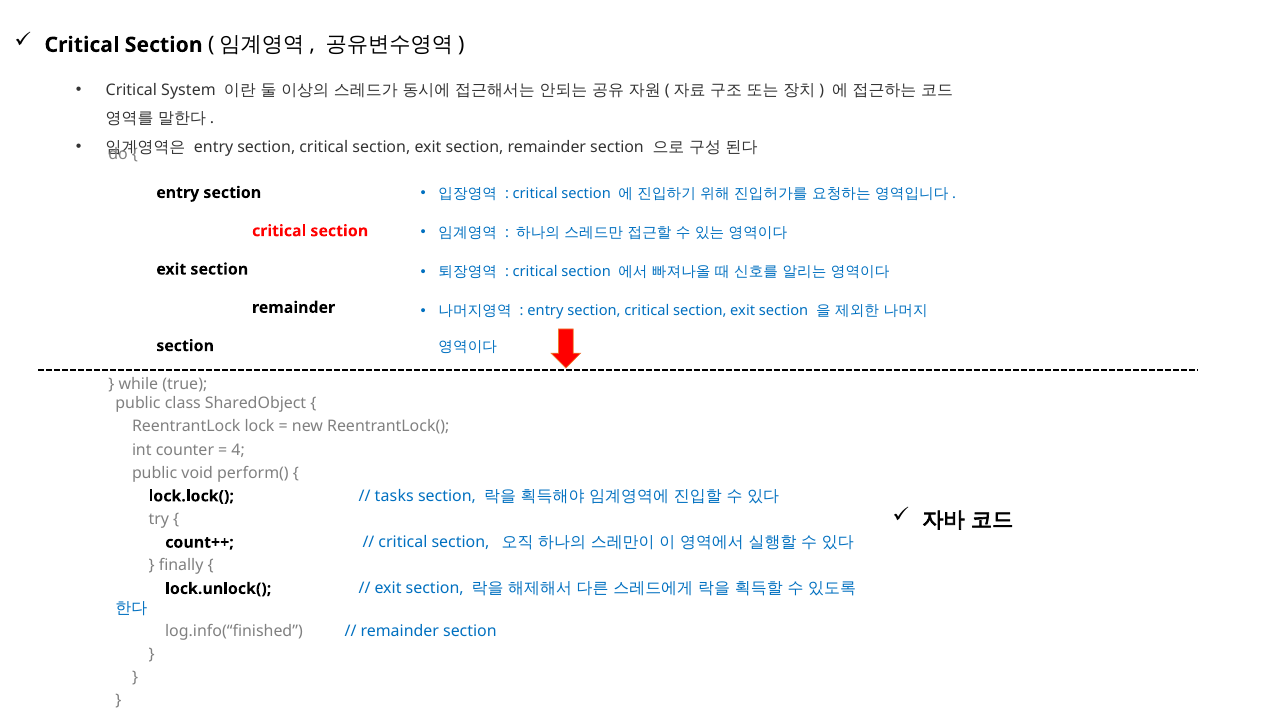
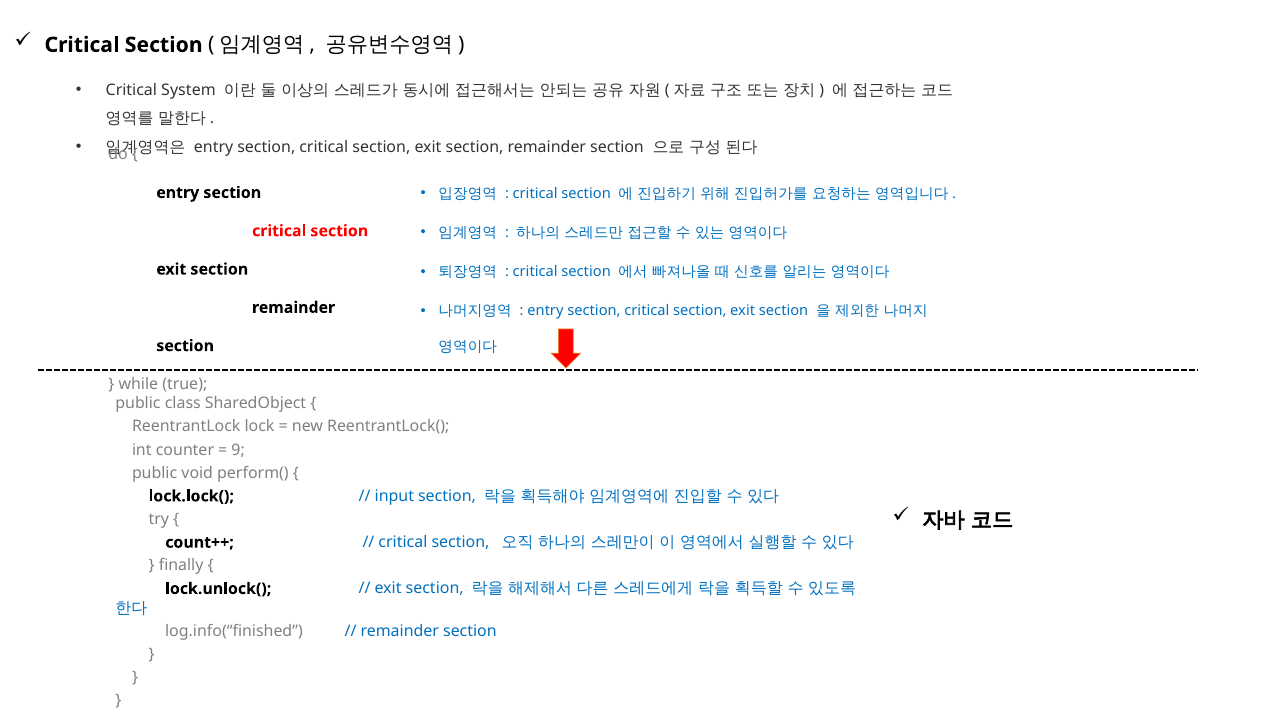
4: 4 -> 9 (238, 450)
tasks: tasks -> input (394, 496)
